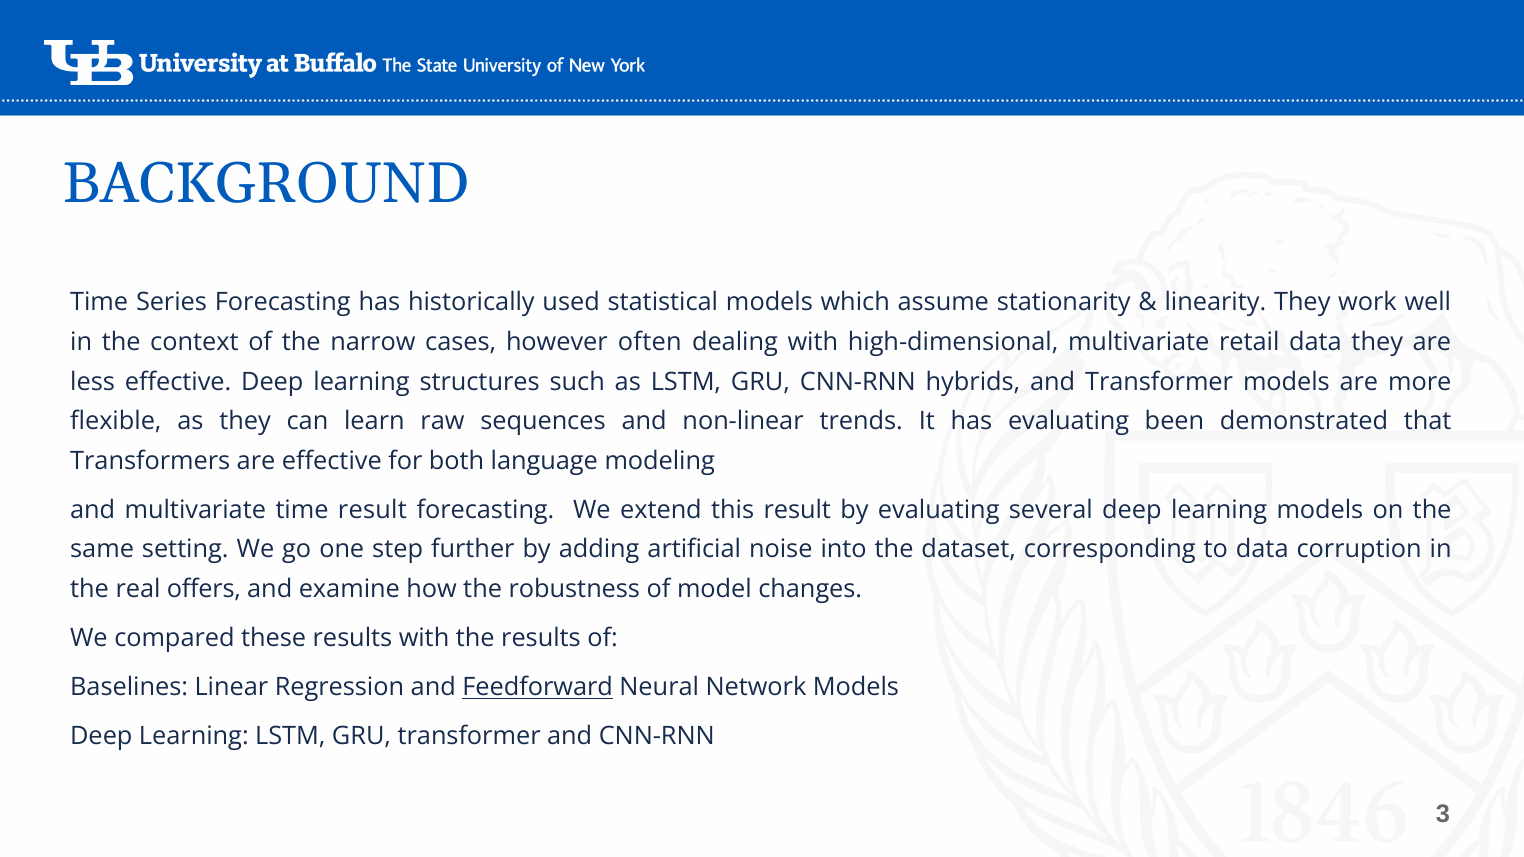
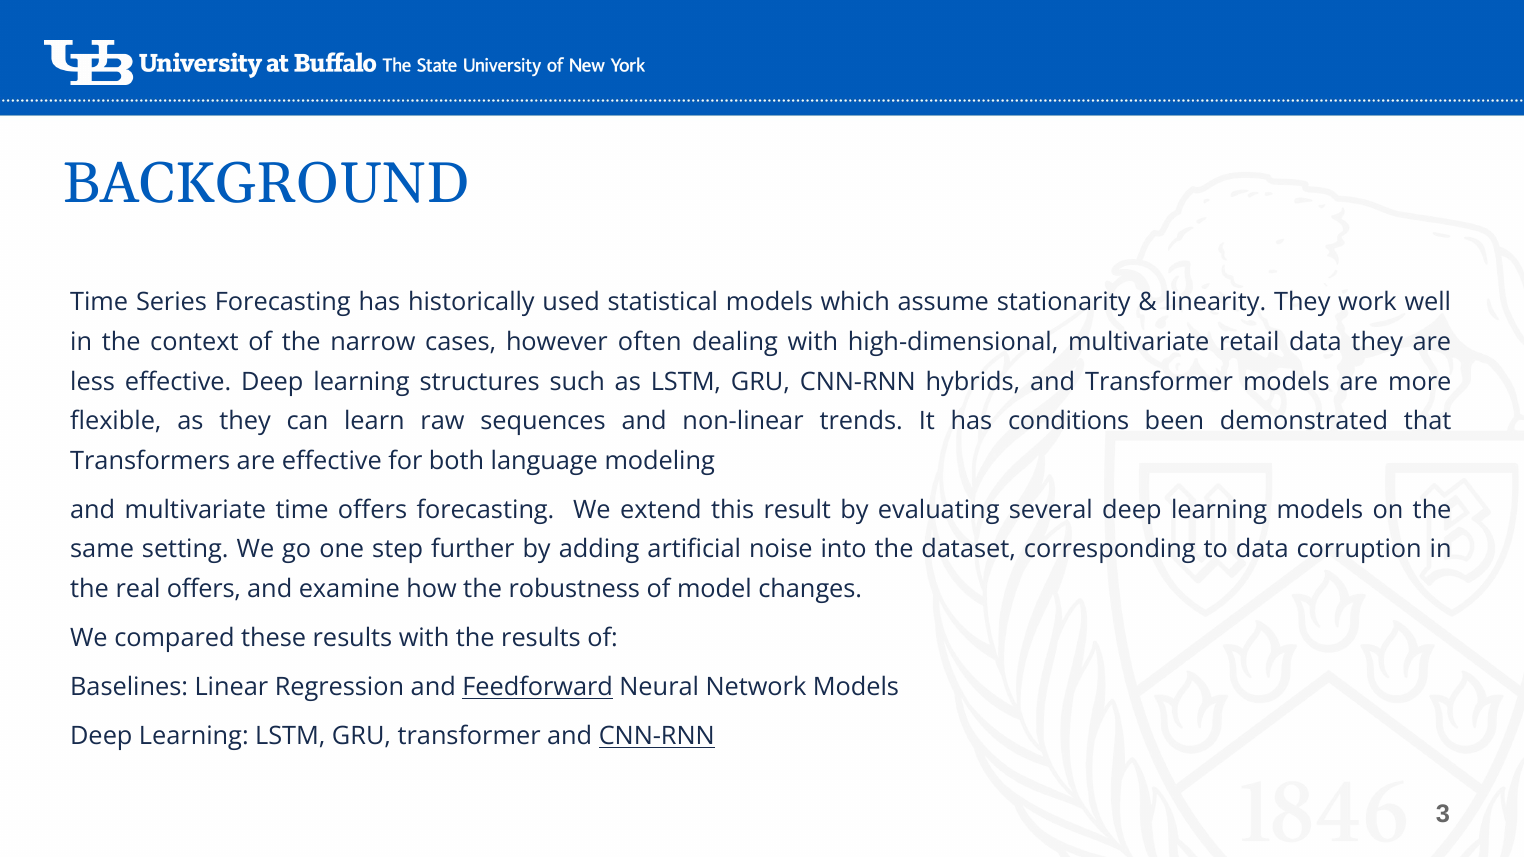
has evaluating: evaluating -> conditions (1069, 421)
time result: result -> offers (372, 510)
CNN-RNN underline: none -> present (657, 737)
